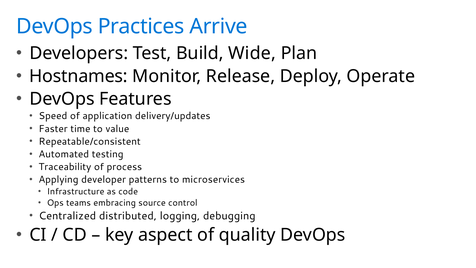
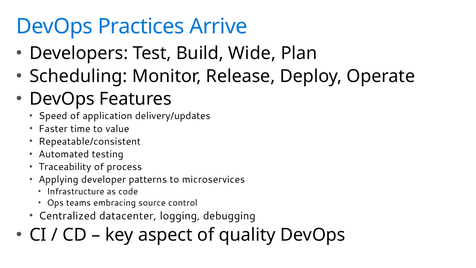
Hostnames: Hostnames -> Scheduling (78, 76)
distributed: distributed -> datacenter (128, 216)
